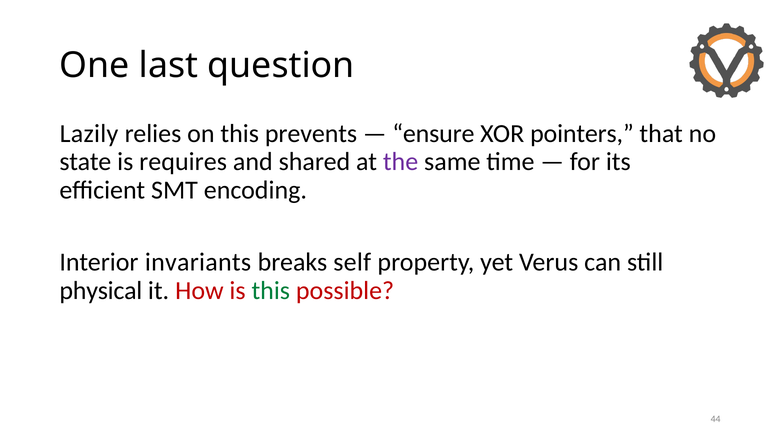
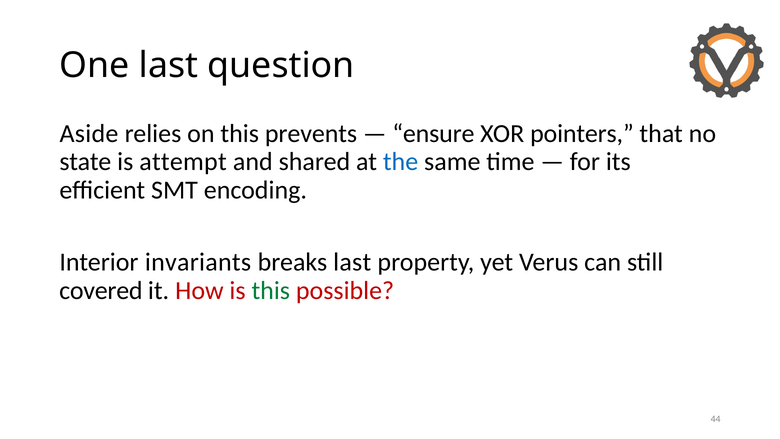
Lazily: Lazily -> Aside (89, 134)
requires: requires -> attempt (183, 162)
the colour: purple -> blue (401, 162)
breaks self: self -> last (352, 262)
physical: physical -> covered (101, 290)
